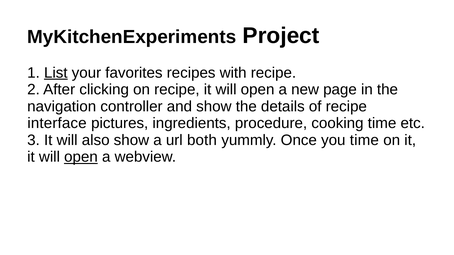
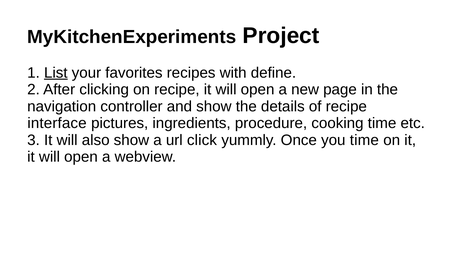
with recipe: recipe -> define (273, 73)
both: both -> click (202, 140)
open underline: present -> none (81, 157)
